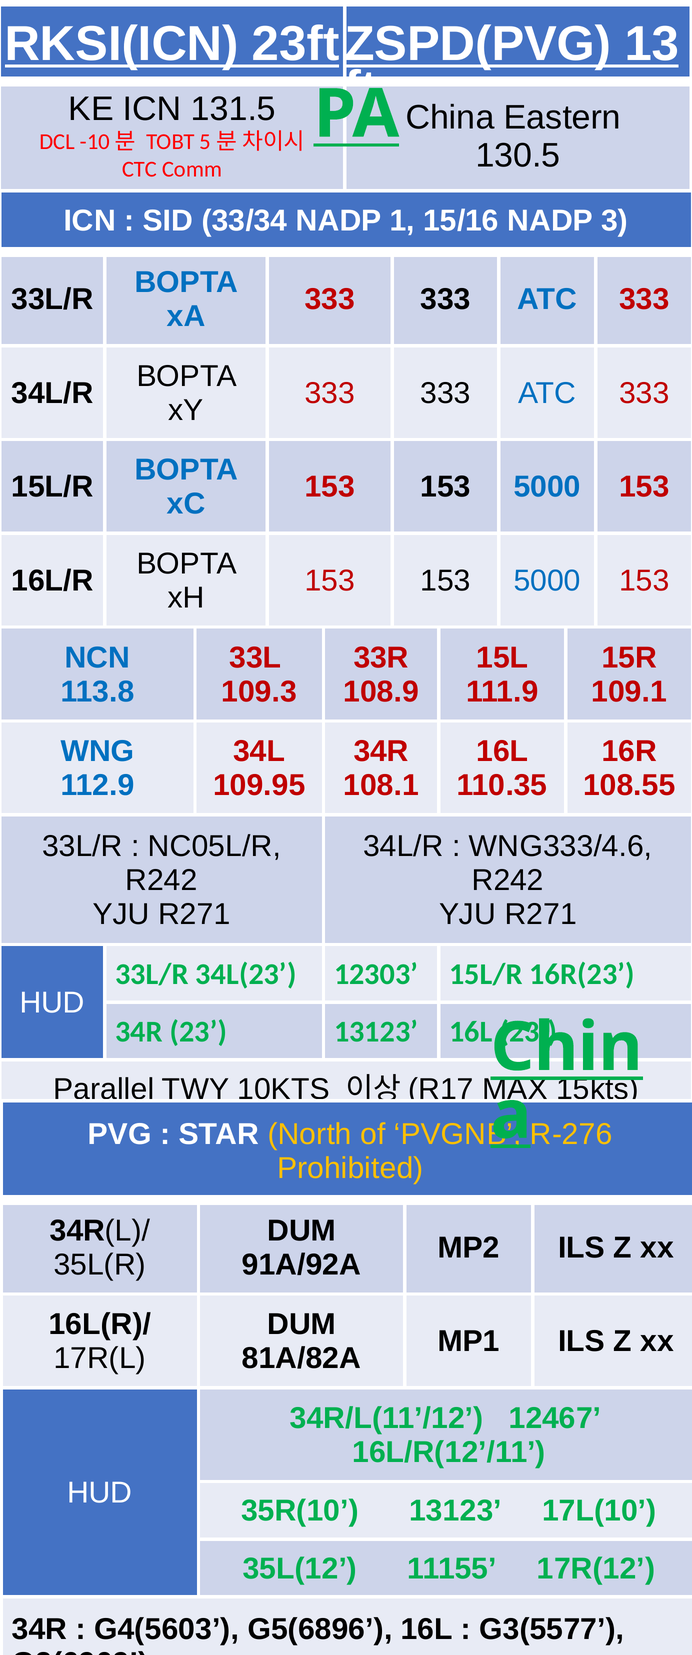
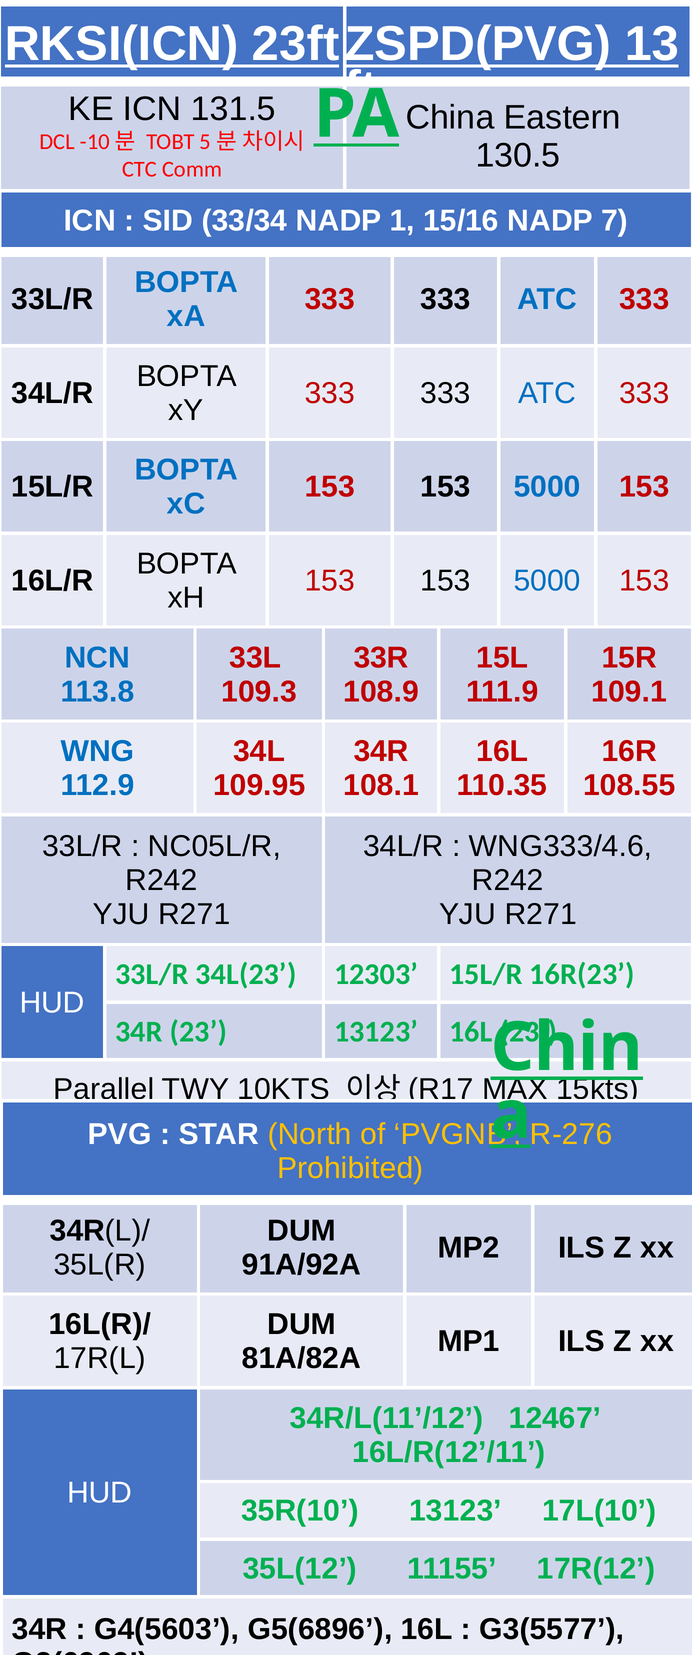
3: 3 -> 7 (615, 221)
